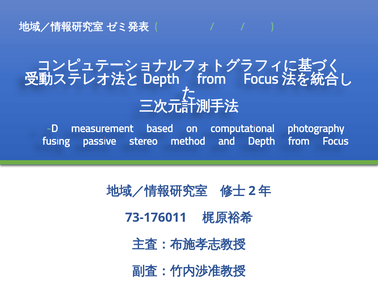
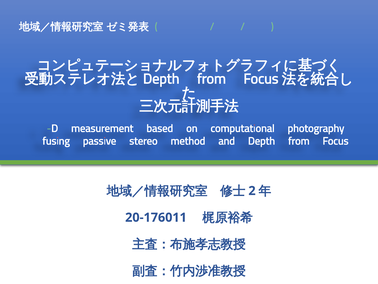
73-176011: 73-176011 -> 20-176011 (156, 217)
